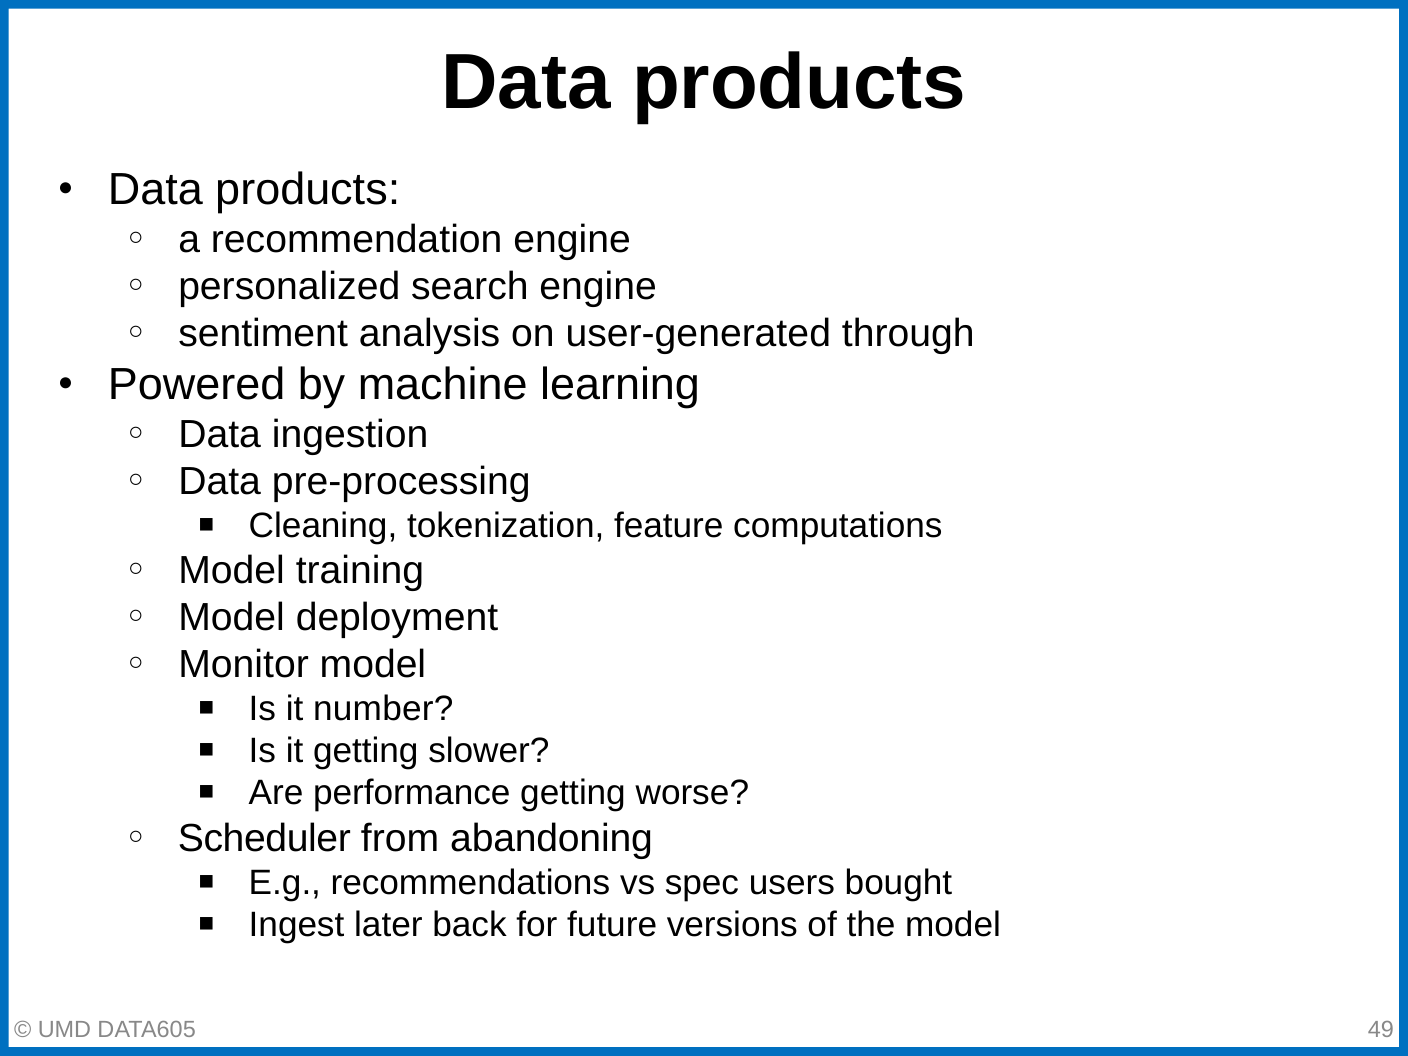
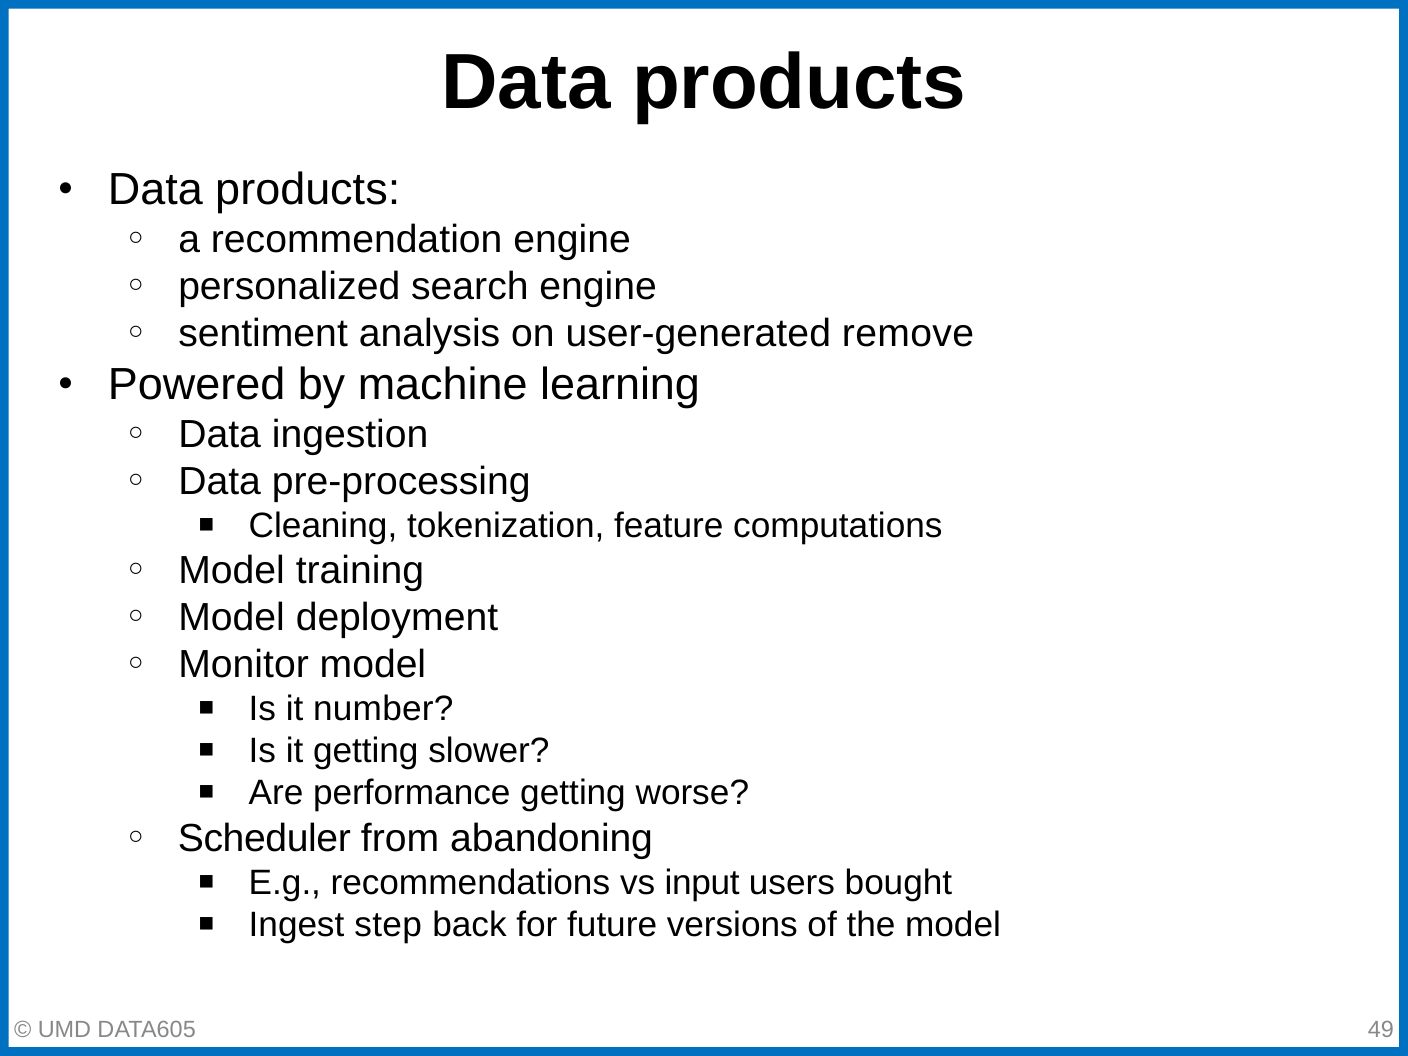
through: through -> remove (908, 334)
spec: spec -> input (702, 883)
later: later -> step (388, 925)
